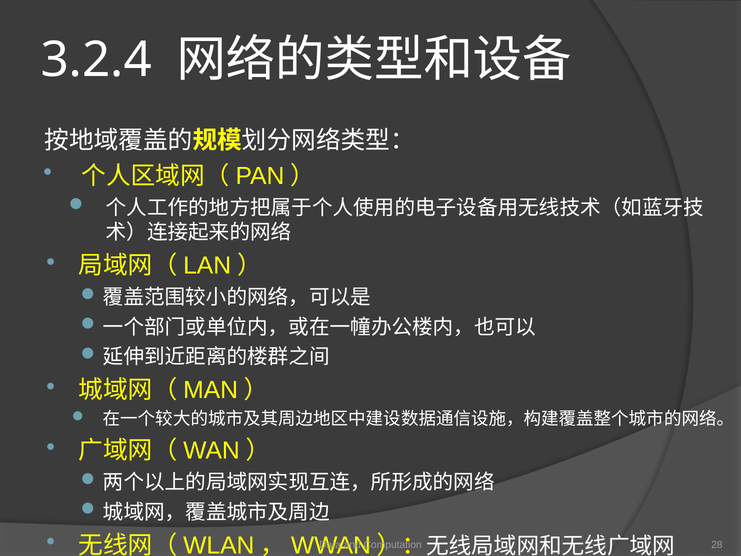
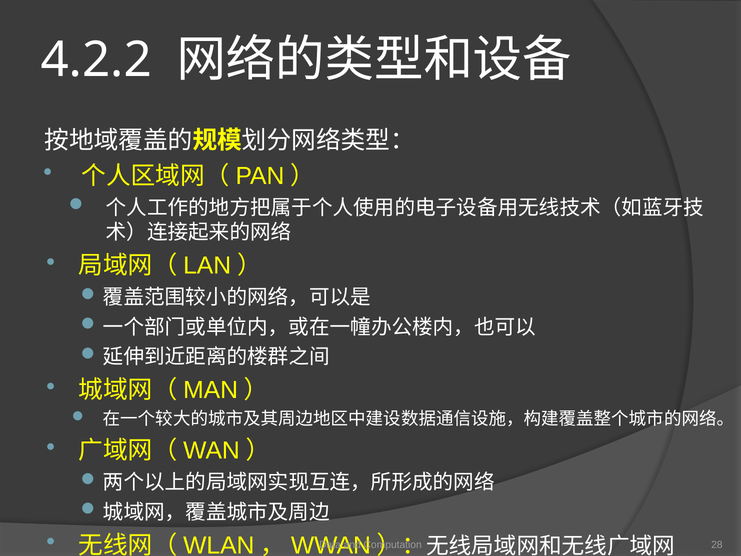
3.2.4: 3.2.4 -> 4.2.2 (96, 60)
